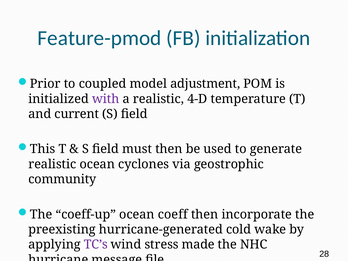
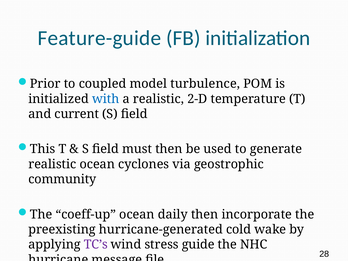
Feature-pmod: Feature-pmod -> Feature-guide (99, 38)
adjustment: adjustment -> turbulence (205, 84)
with colour: purple -> blue (106, 99)
4-D: 4-D -> 2-D (197, 99)
coeff: coeff -> daily (173, 214)
made: made -> guide (198, 245)
